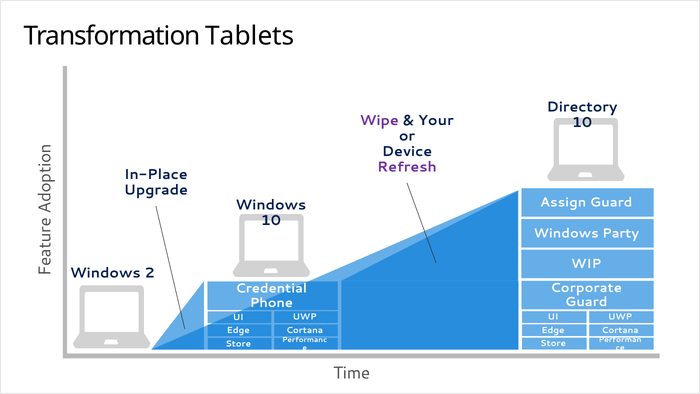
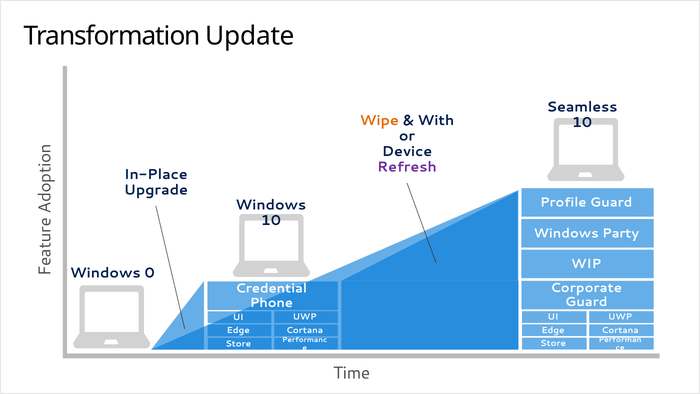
Tablets: Tablets -> Update (250, 36)
Directory: Directory -> Seamless (582, 107)
Wipe colour: purple -> orange (379, 120)
Your: Your -> With (436, 120)
Assign: Assign -> Profile (563, 202)
2: 2 -> 0 (150, 273)
